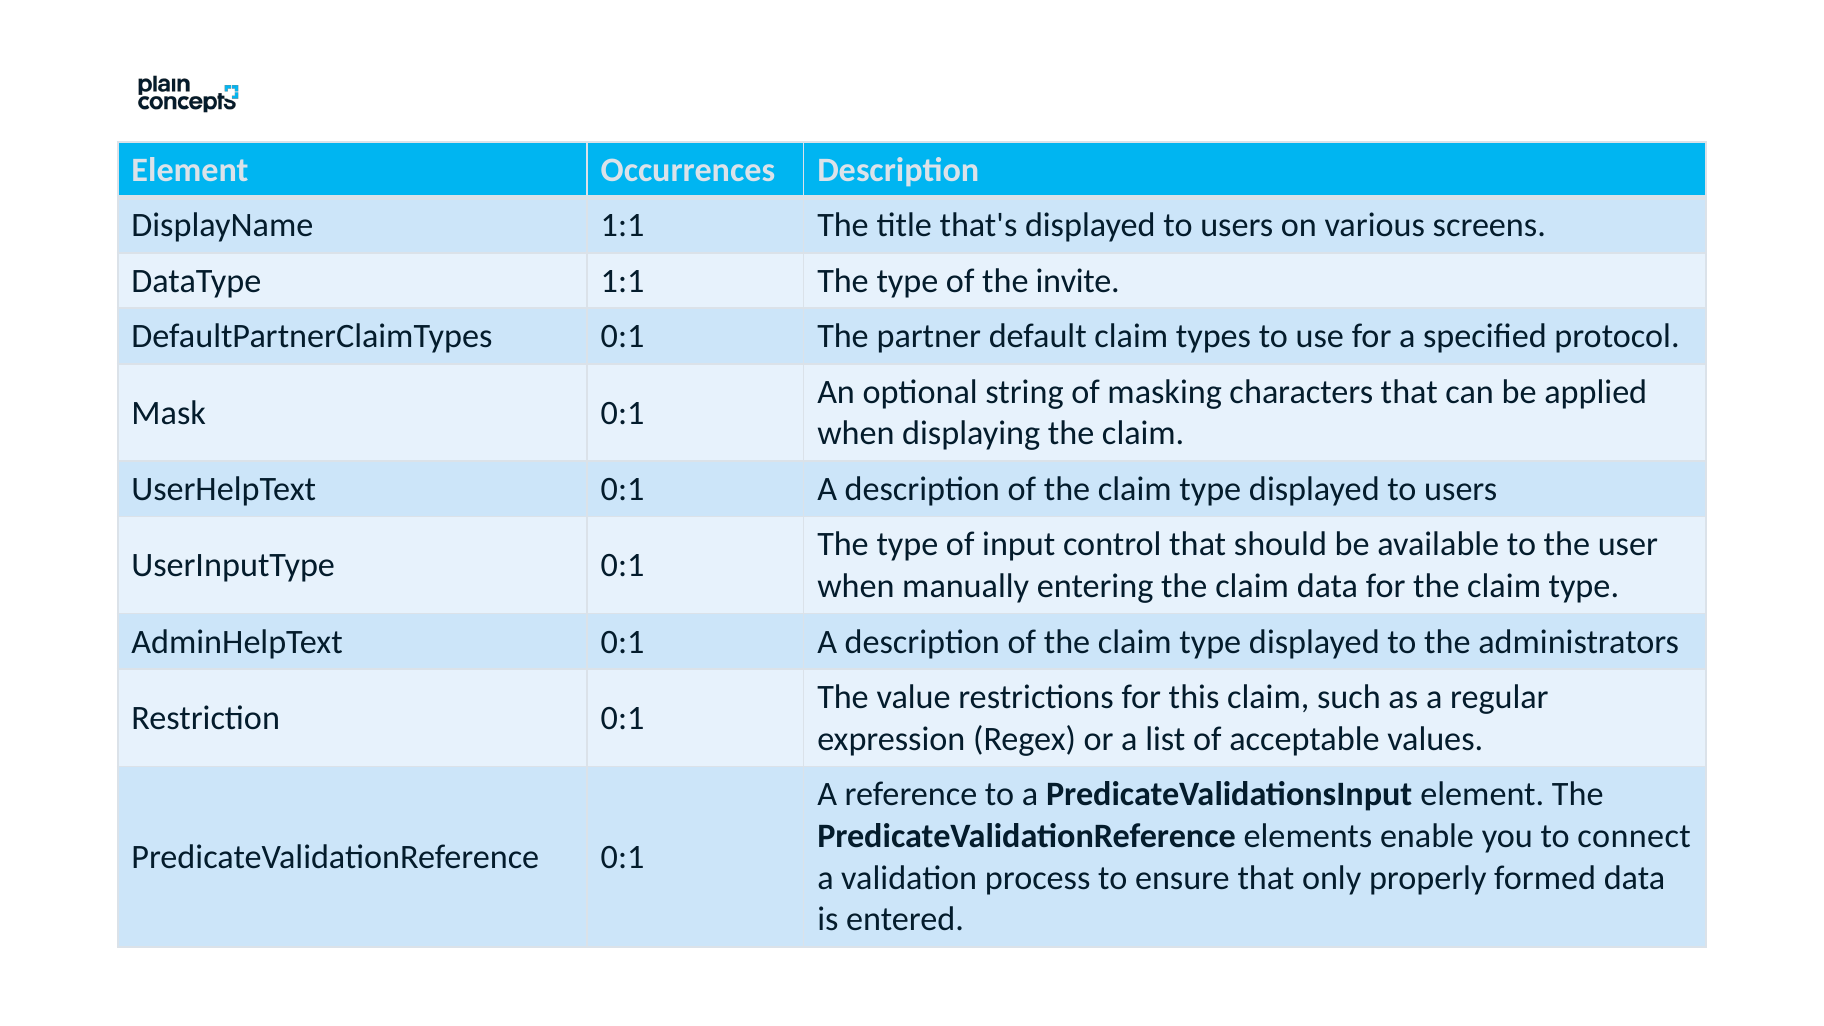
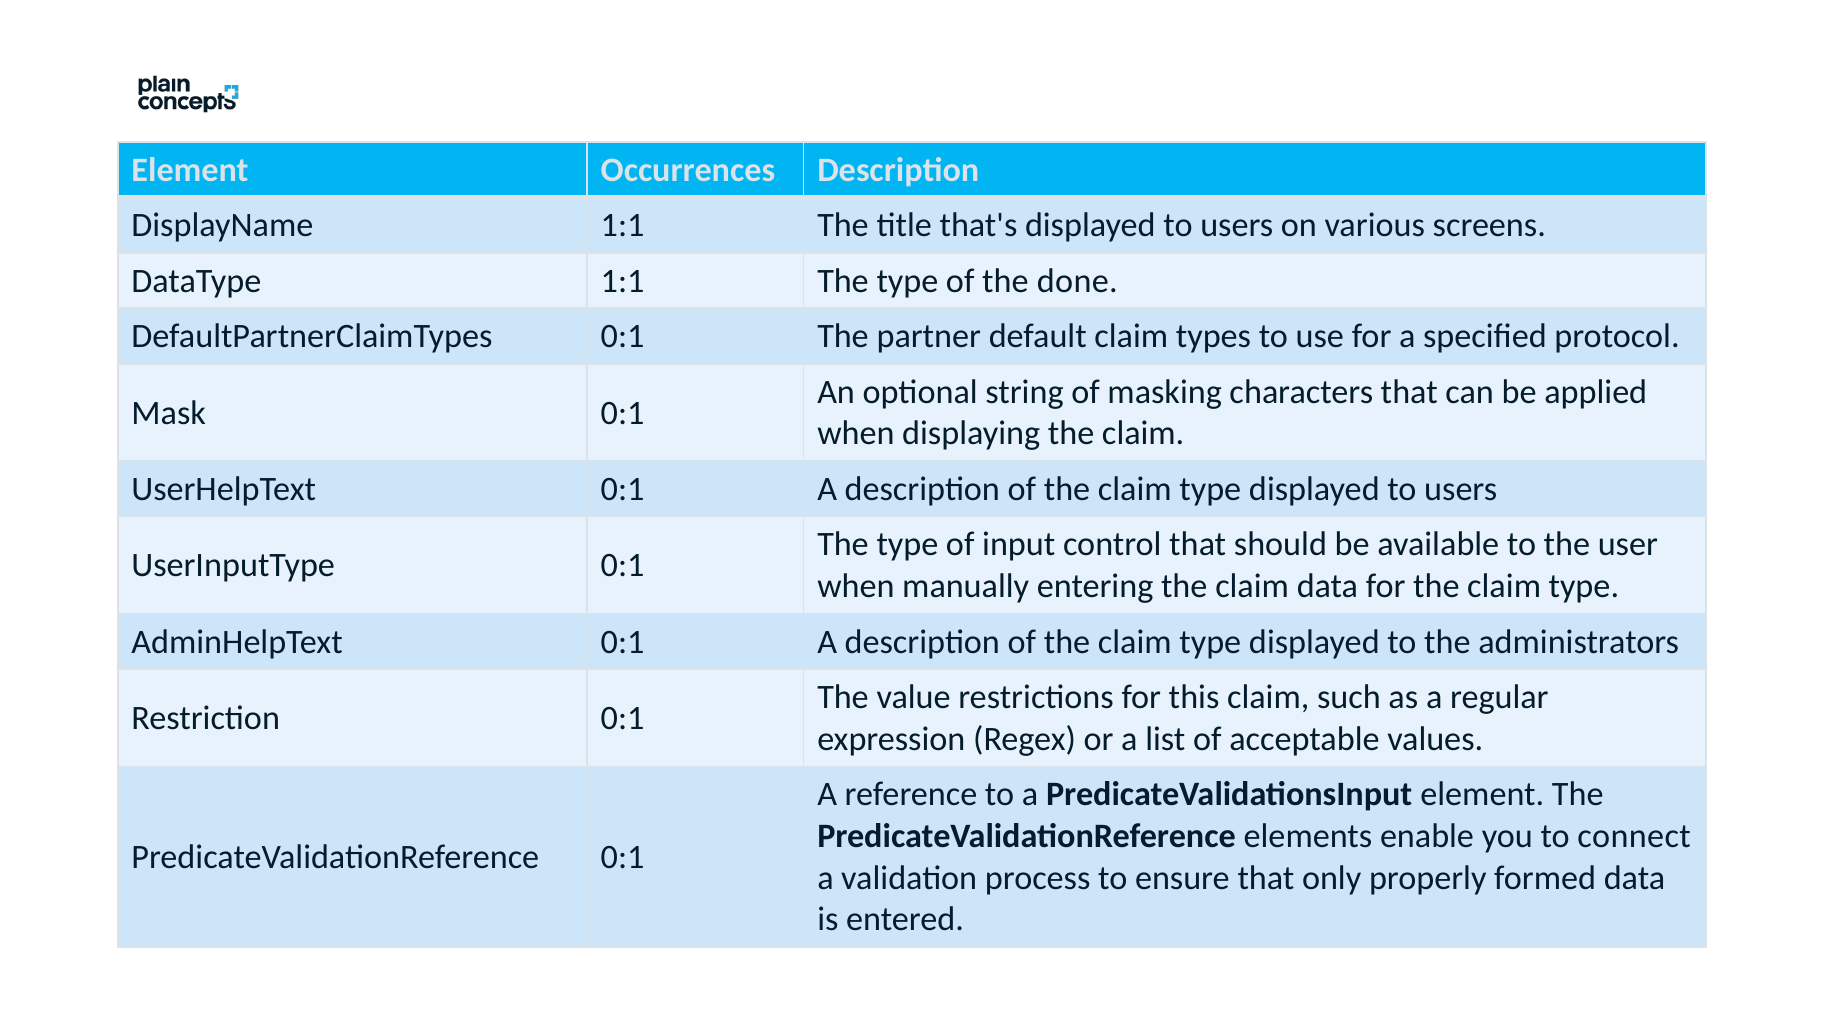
invite: invite -> done (1077, 281)
